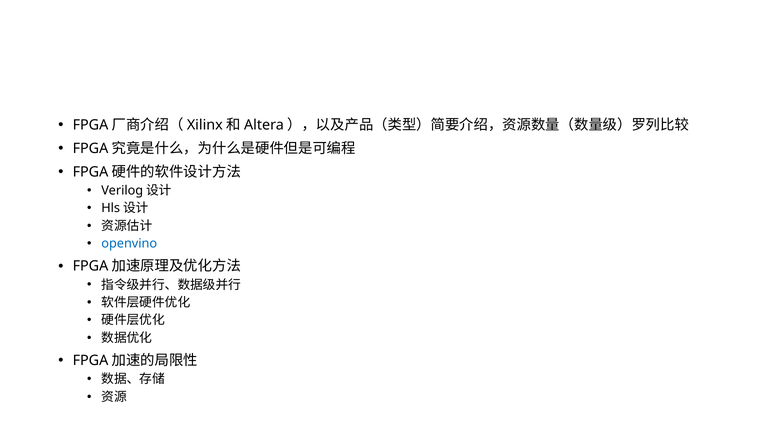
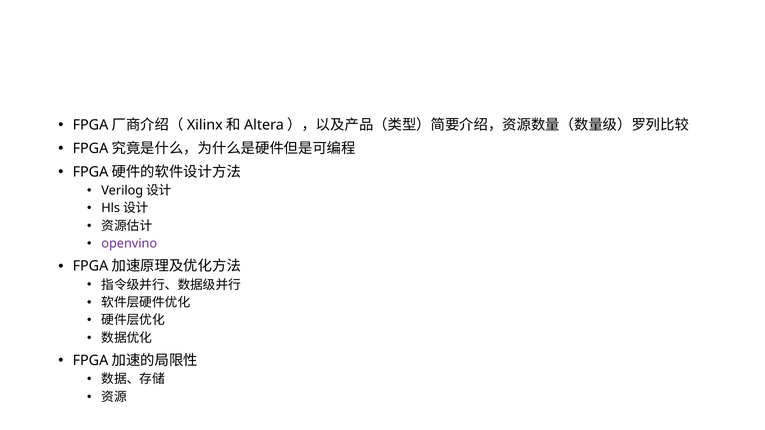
openvino colour: blue -> purple (129, 244)
